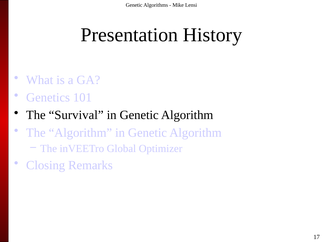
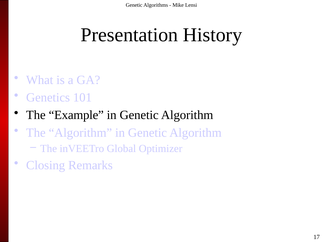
Survival: Survival -> Example (76, 115)
